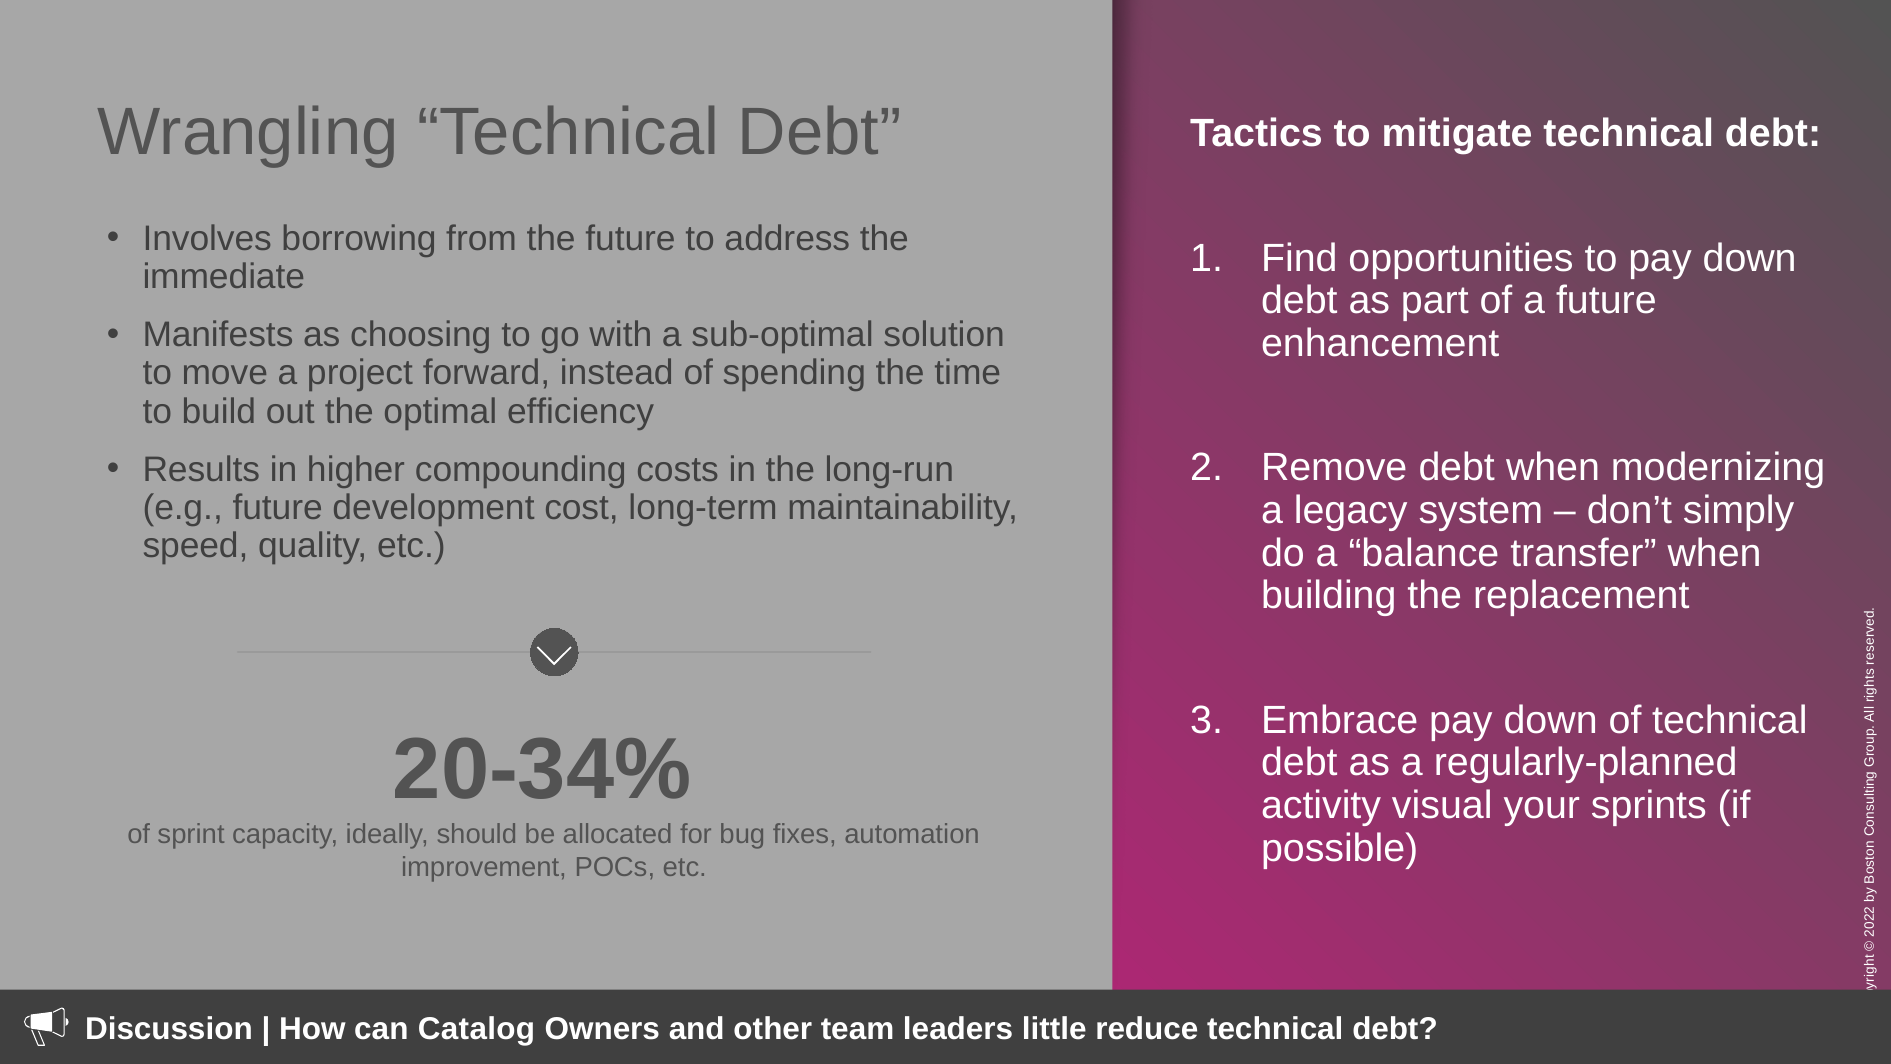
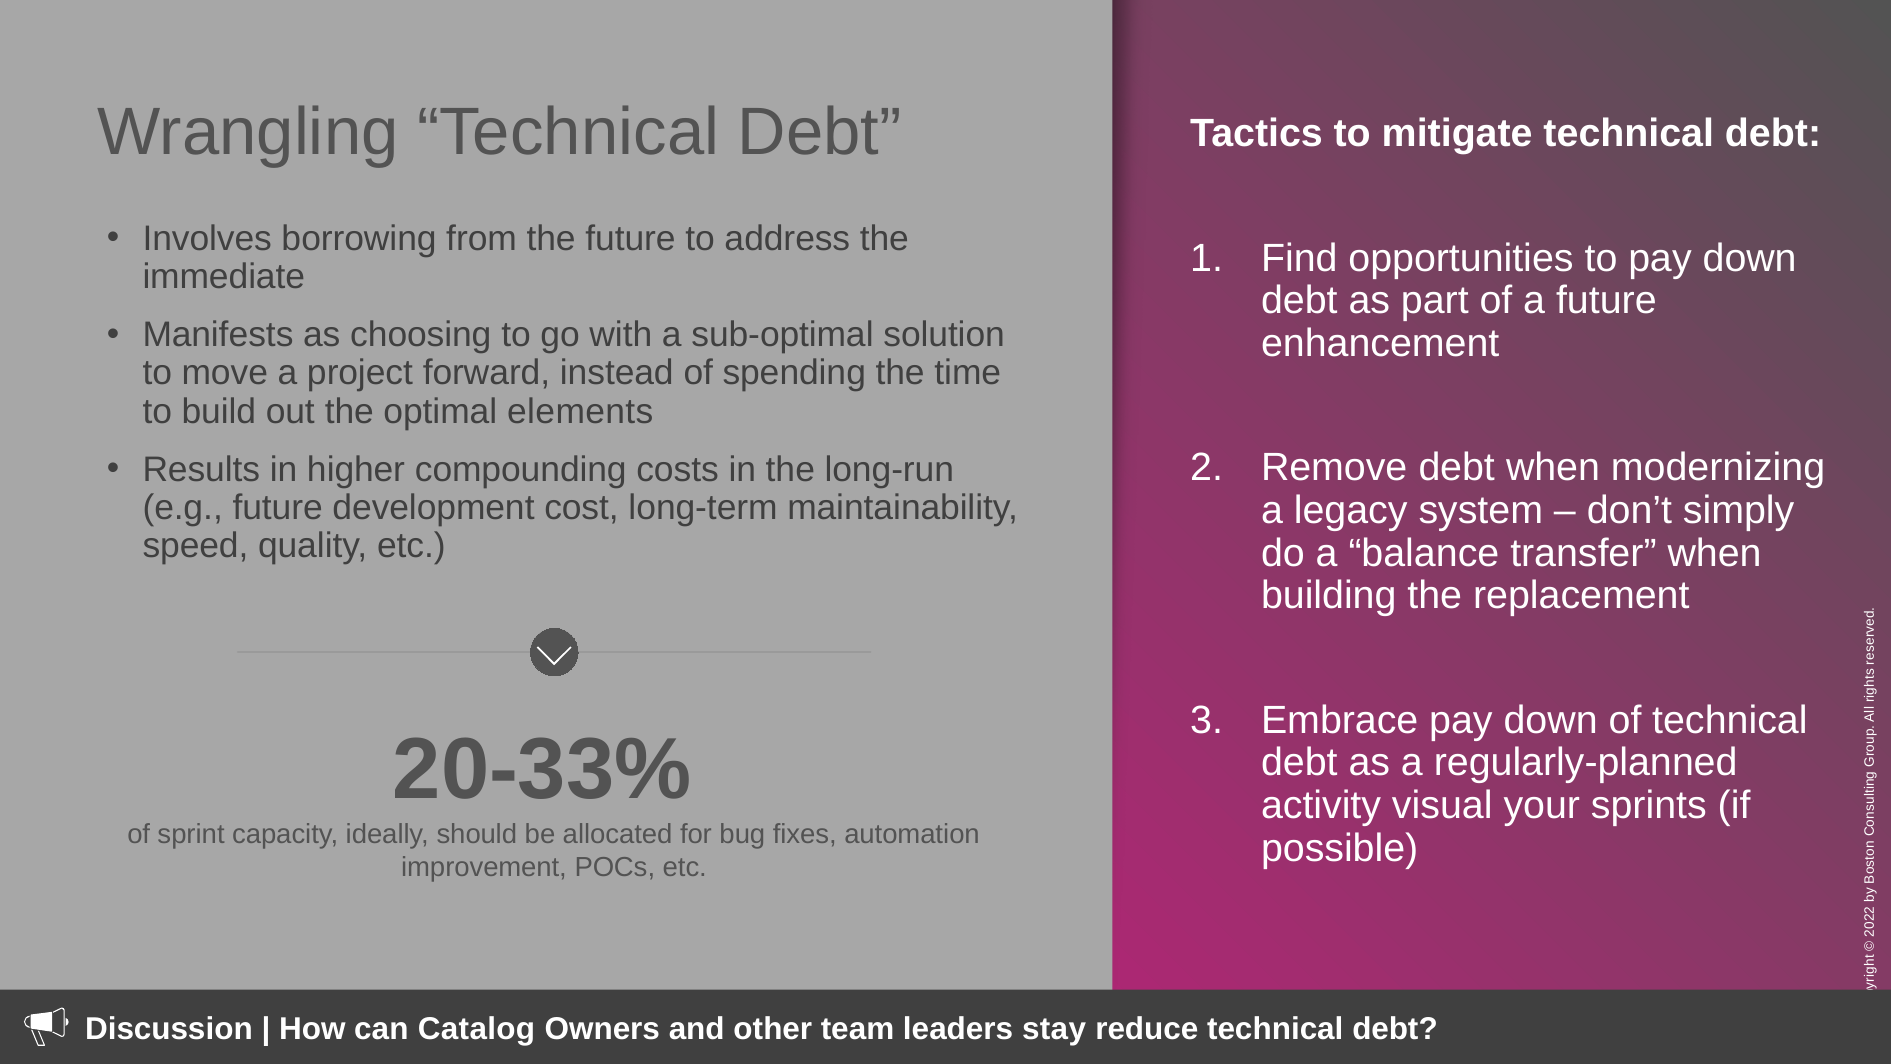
efficiency: efficiency -> elements (580, 411)
20-34%: 20-34% -> 20-33% (542, 769)
little: little -> stay (1054, 1029)
